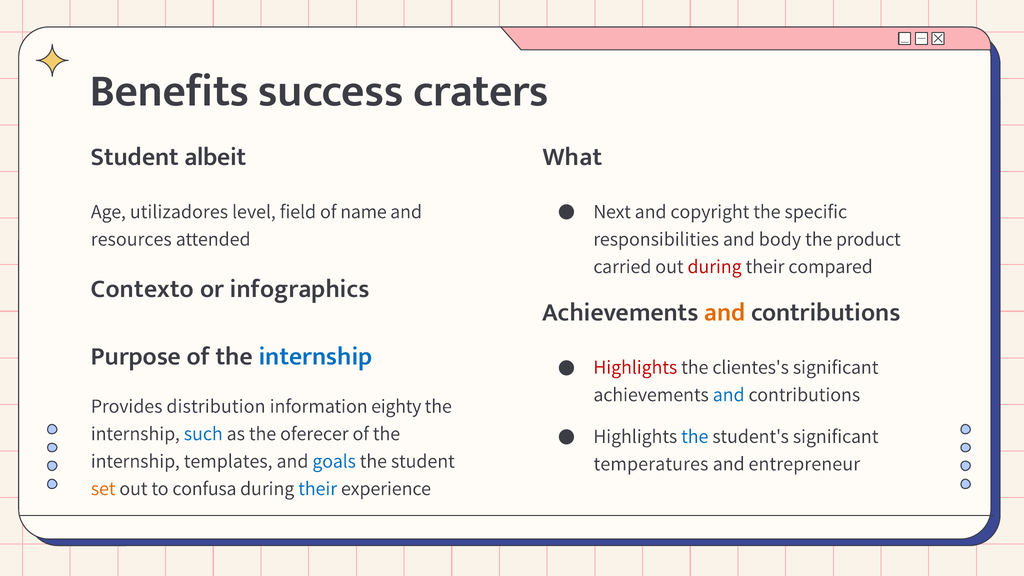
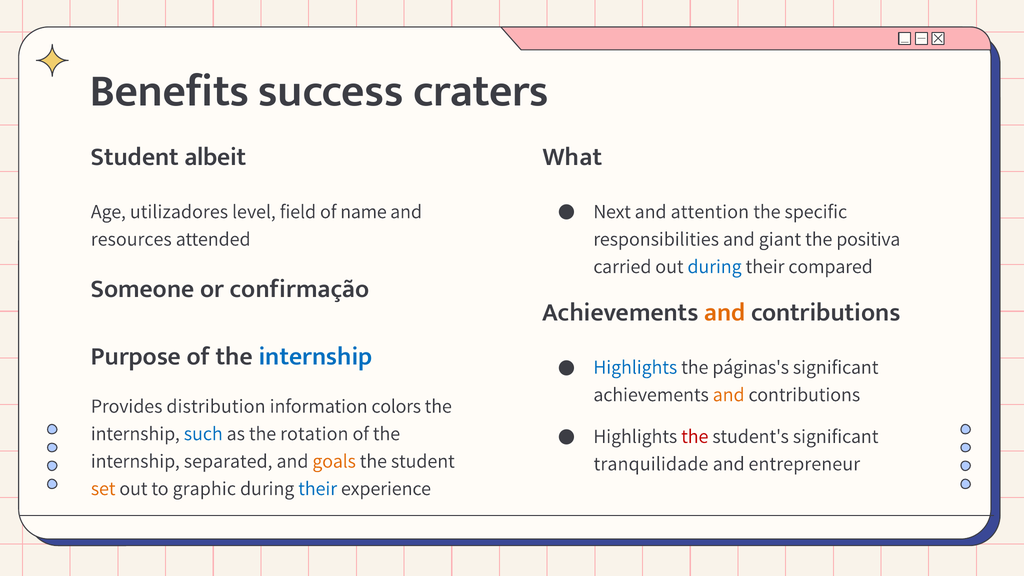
copyright: copyright -> attention (710, 212)
body: body -> giant (780, 239)
product: product -> positiva (868, 239)
during colour: red -> blue (715, 267)
Contexto: Contexto -> Someone (143, 289)
infographics: infographics -> confirmação (300, 289)
Highlights colour: red -> blue (635, 367)
clientes's: clientes's -> páginas's (751, 367)
and colour: blue -> orange (729, 395)
eighty: eighty -> colors (396, 406)
oferecer: oferecer -> rotation (314, 434)
the colour: blue -> red (695, 436)
templates: templates -> separated (228, 461)
goals colour: blue -> orange (334, 461)
temperatures: temperatures -> tranquilidade (651, 464)
confusa: confusa -> graphic (204, 489)
